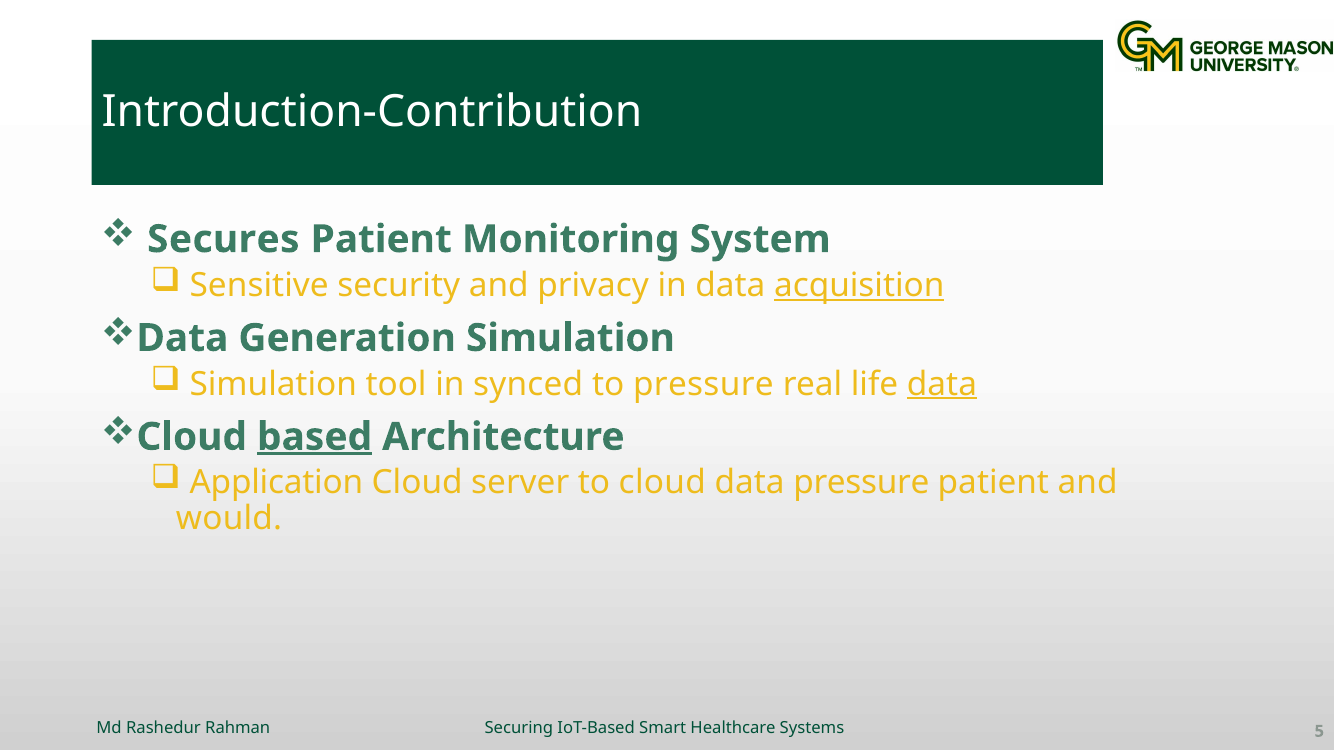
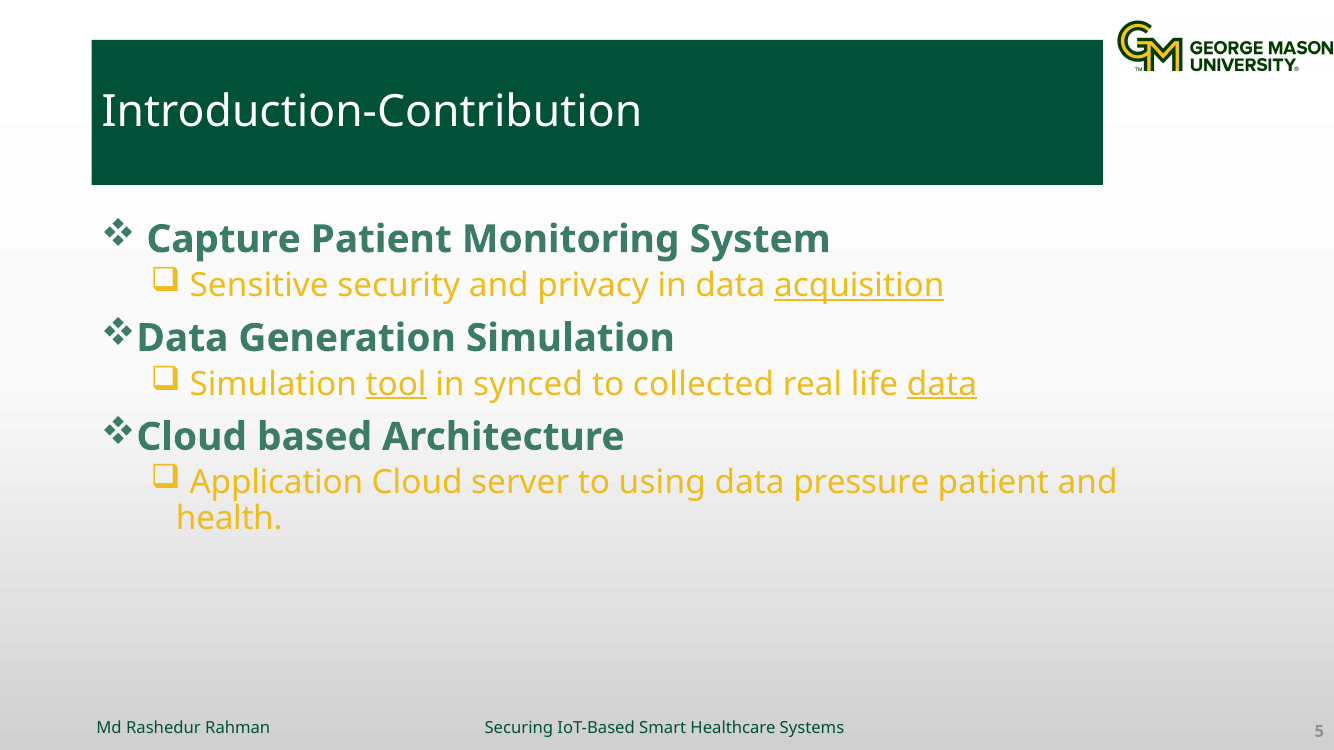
Secures: Secures -> Capture (224, 239)
tool underline: none -> present (396, 384)
to pressure: pressure -> collected (703, 384)
based underline: present -> none (315, 437)
to cloud: cloud -> using (662, 483)
would: would -> health (229, 519)
